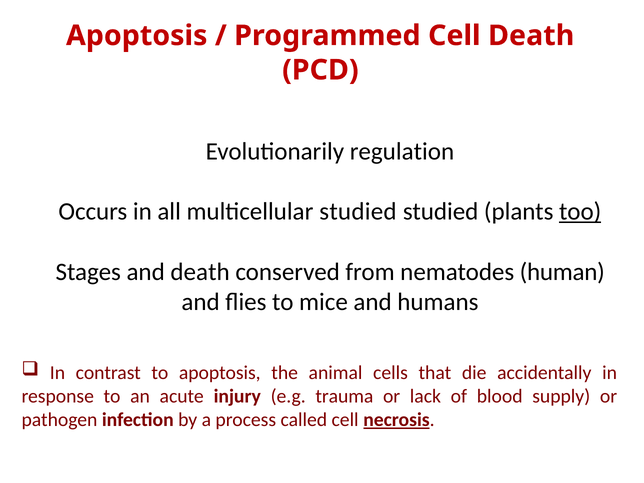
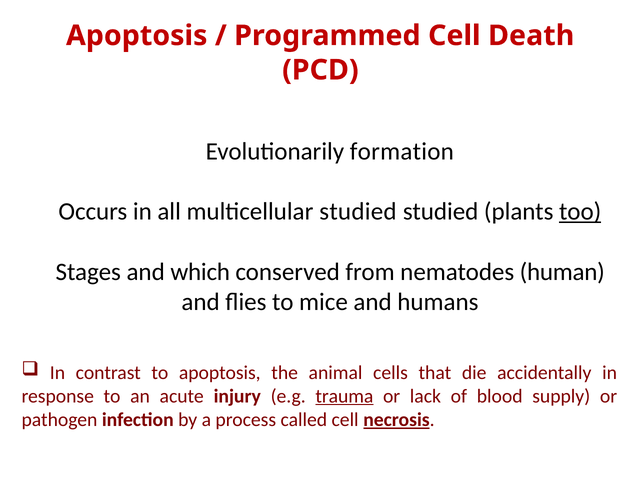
regulation: regulation -> formation (402, 152)
and death: death -> which (200, 272)
trauma underline: none -> present (344, 396)
